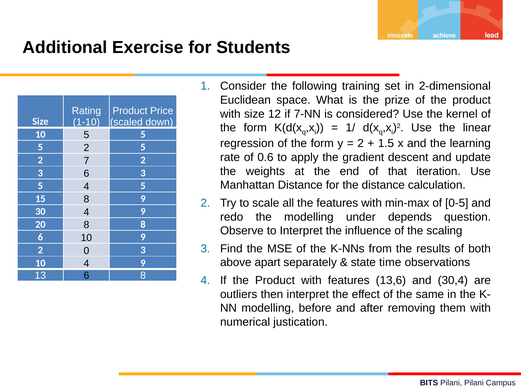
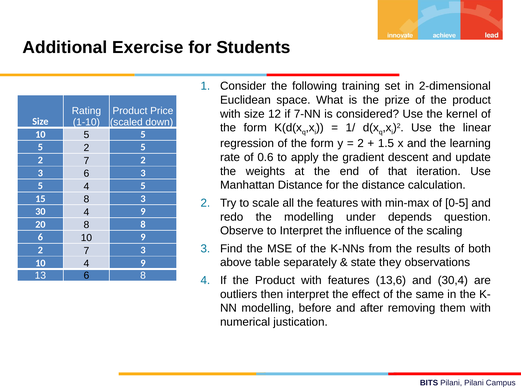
8 9: 9 -> 3 (143, 199)
0: 0 -> 7 (86, 251)
apart: apart -> table (267, 263)
time: time -> they (390, 263)
